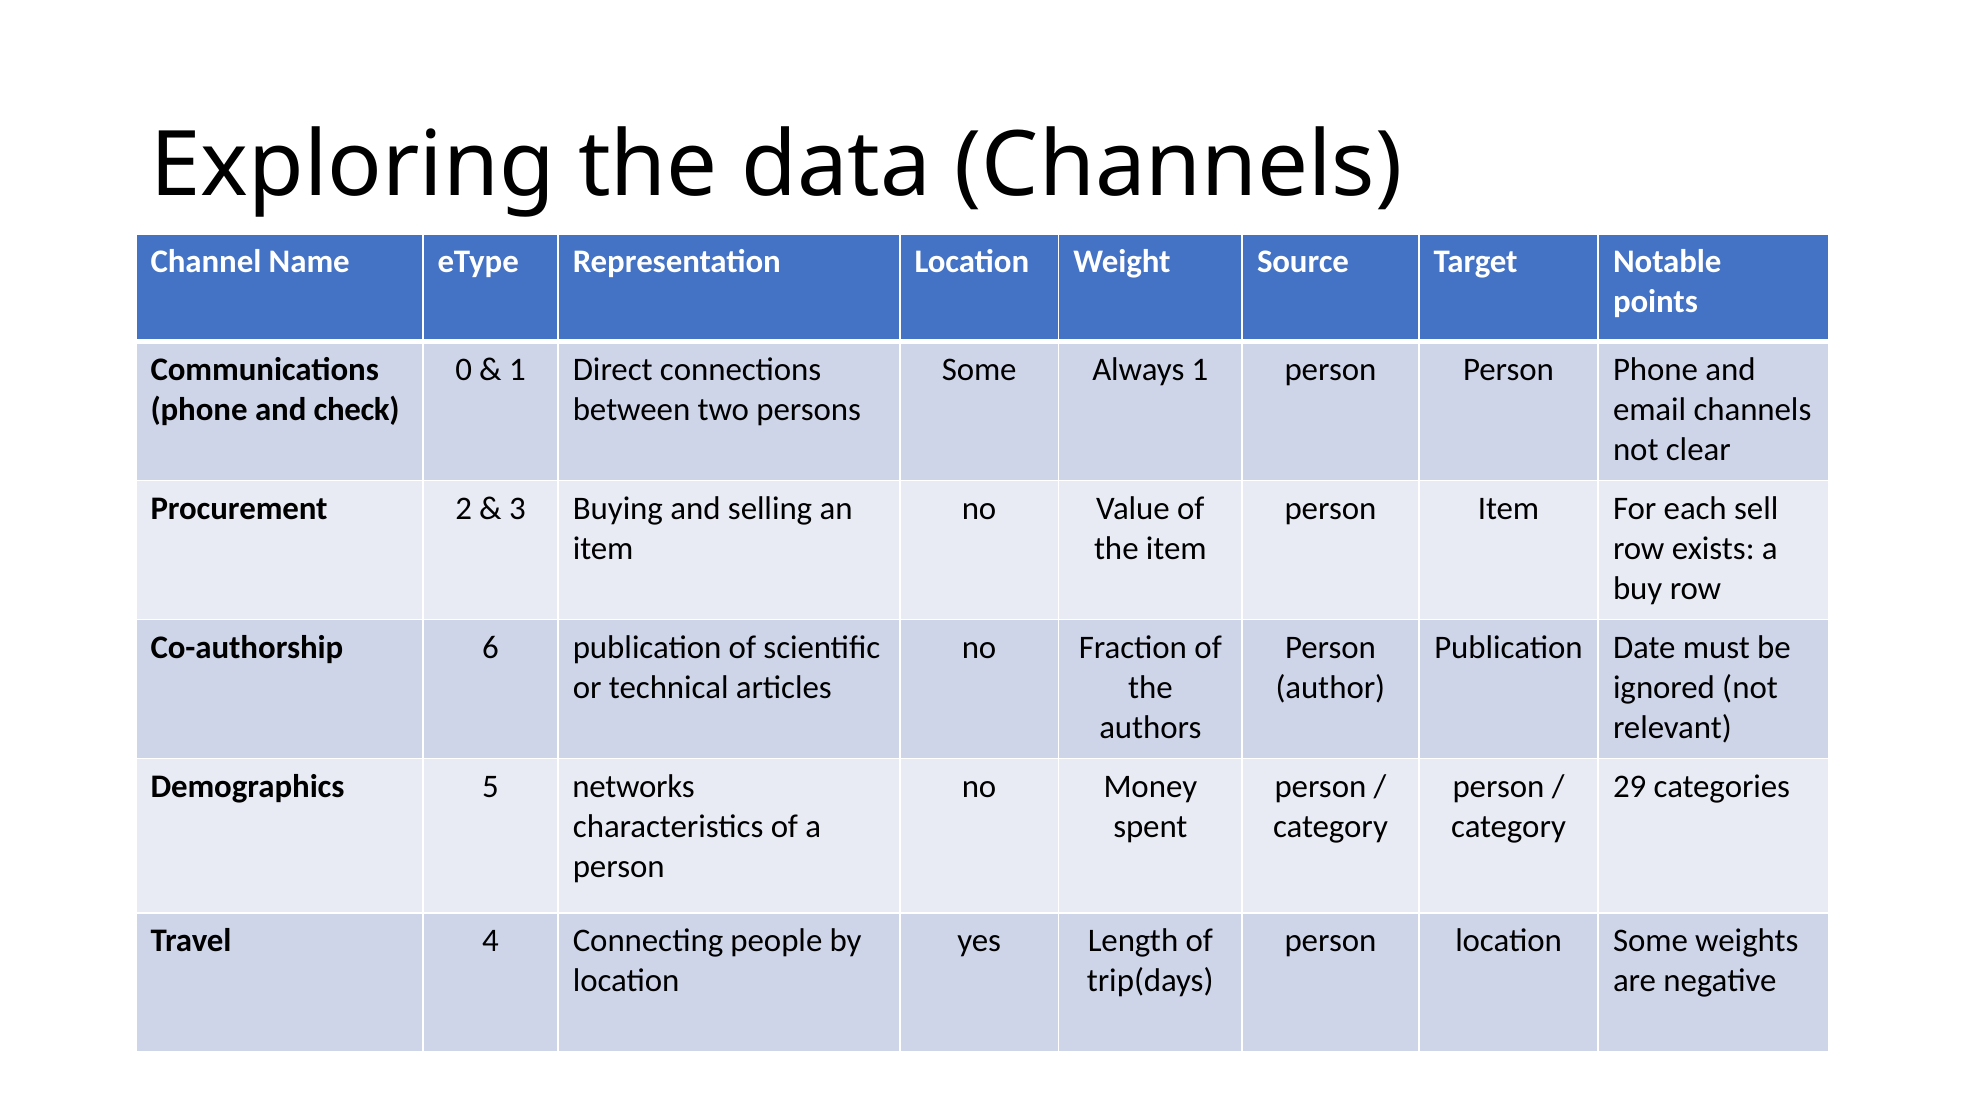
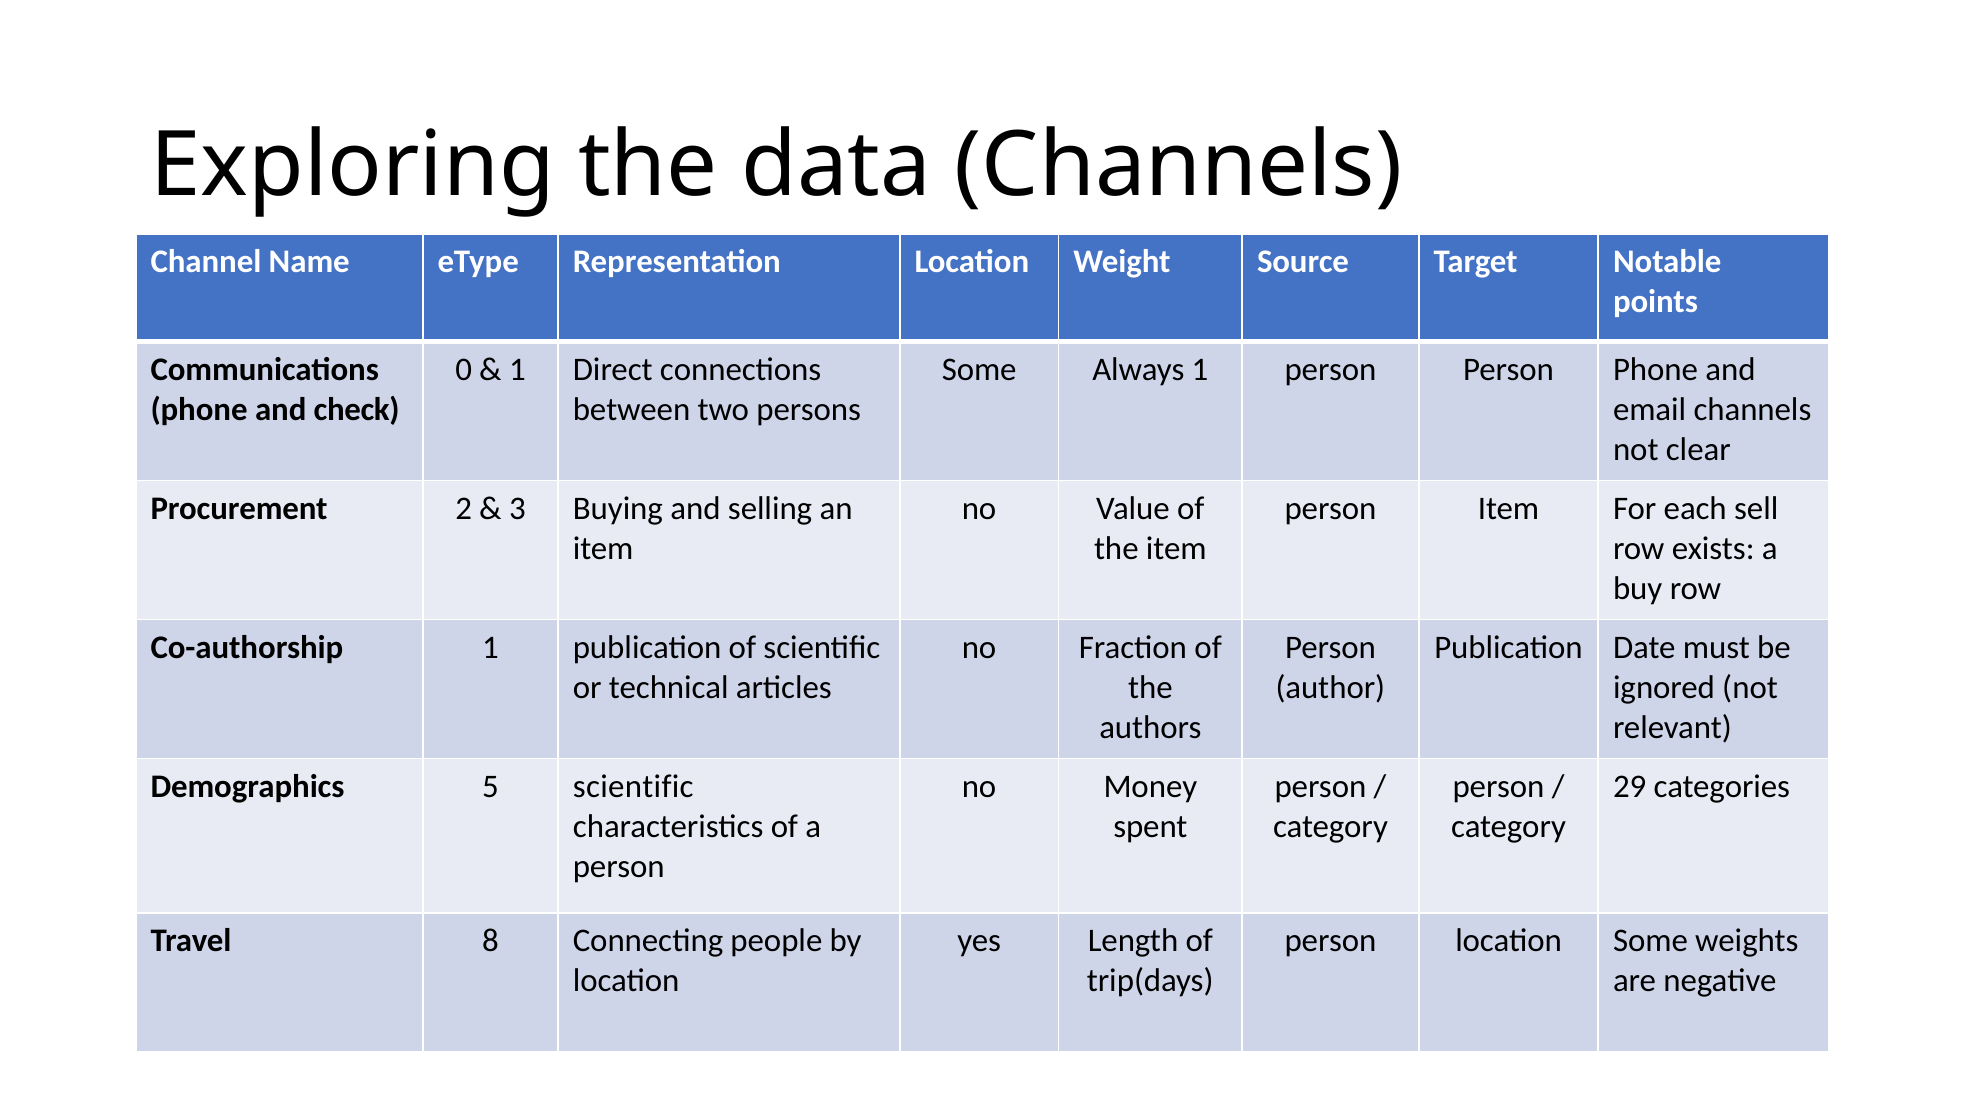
Co-authorship 6: 6 -> 1 (491, 647)
5 networks: networks -> scientific (633, 786)
4: 4 -> 8 (491, 941)
